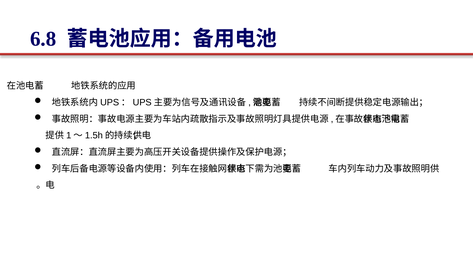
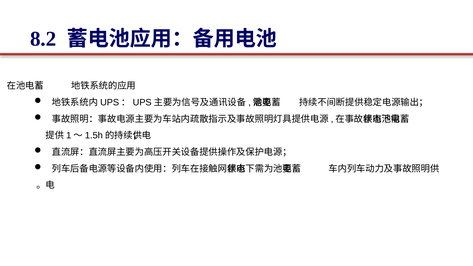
6.8: 6.8 -> 8.2 (43, 39)
